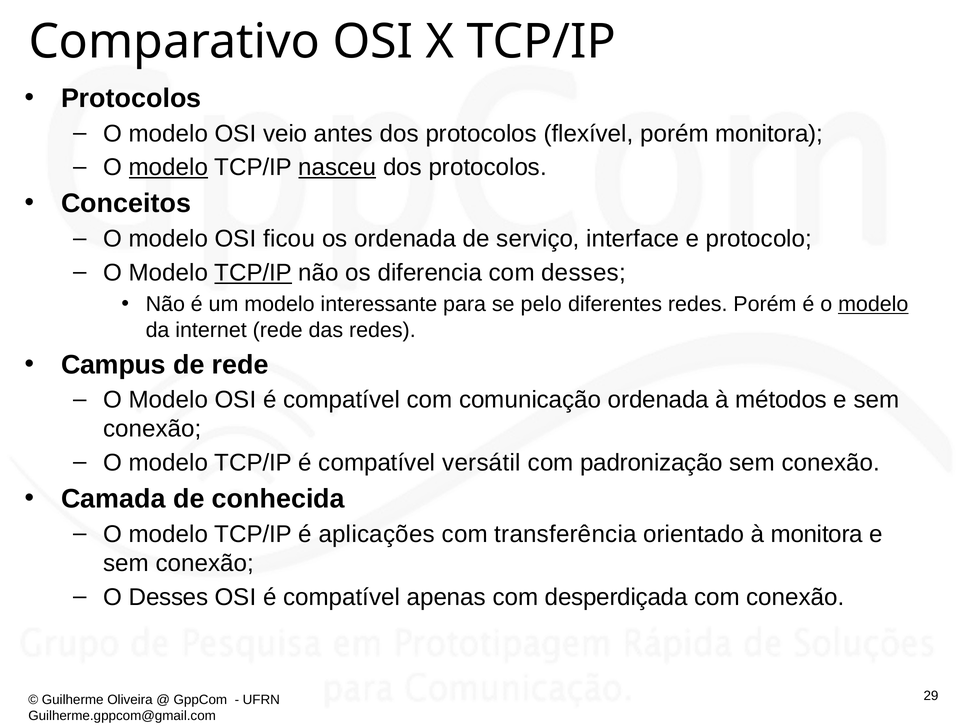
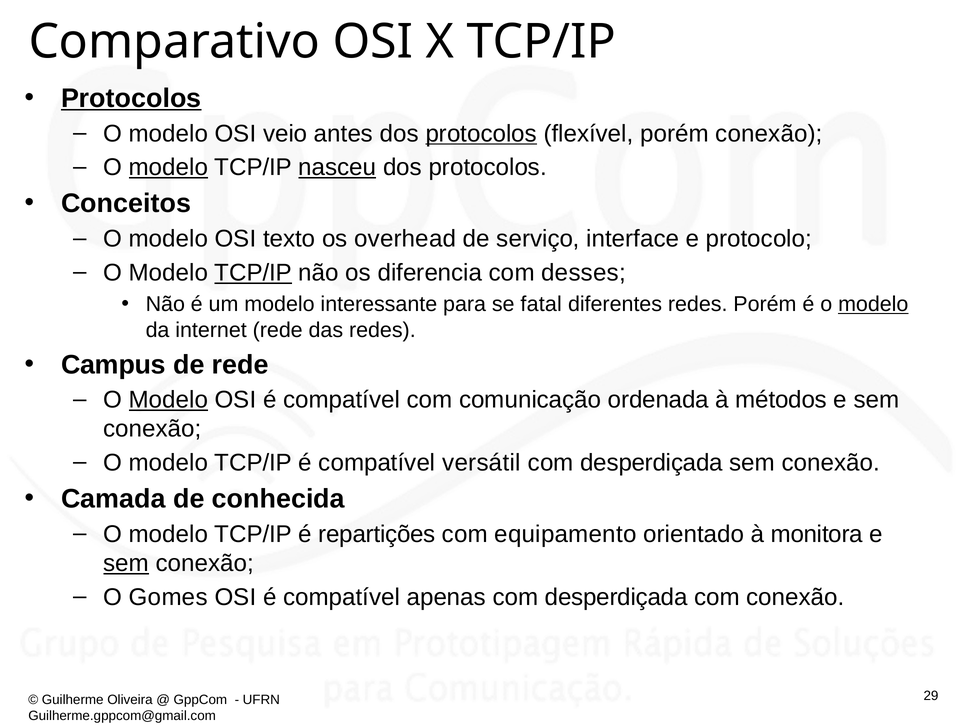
Protocolos underline: none -> present (131, 98)
protocolos underline: none -> present (481, 134)
porém monitora: monitora -> conexão (769, 134)
ficou: ficou -> texto (289, 239)
os ordenada: ordenada -> overhead (405, 239)
pelo: pelo -> fatal (541, 304)
Modelo underline: none -> present (168, 400)
padronização: padronização -> desperdiçada (652, 463)
aplicações: aplicações -> repartições (377, 534)
transferência: transferência -> equipamento (565, 534)
sem underline: none -> present (126, 563)
O Desses: Desses -> Gomes (168, 597)
